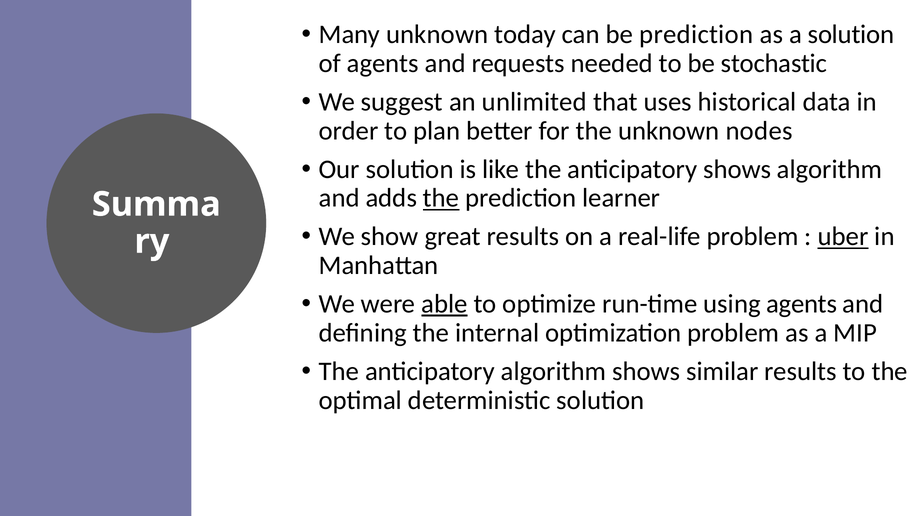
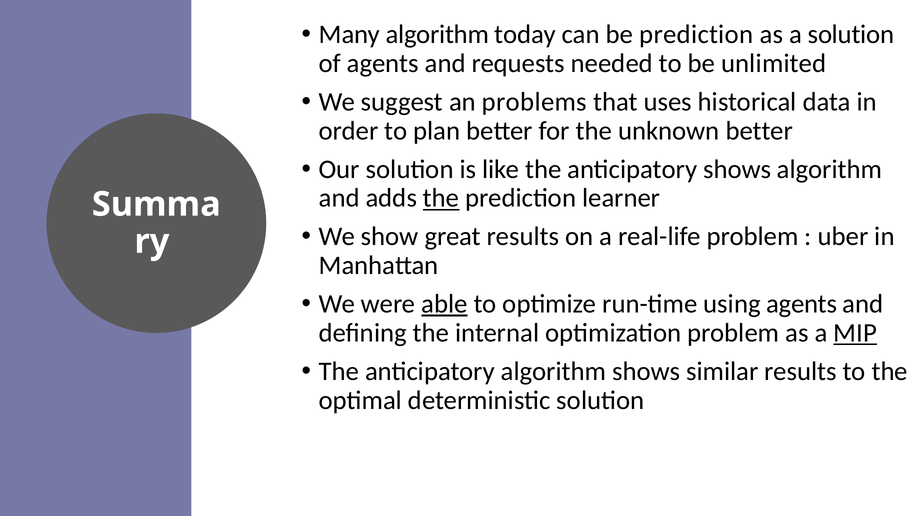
Many unknown: unknown -> algorithm (437, 35)
stochastic: stochastic -> unlimited (774, 63)
unlimited: unlimited -> problems (534, 102)
unknown nodes: nodes -> better (759, 131)
uber underline: present -> none (843, 237)
MIP underline: none -> present (855, 333)
